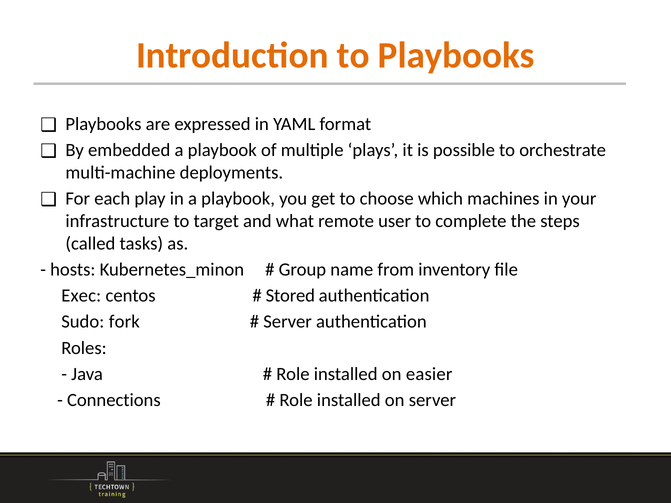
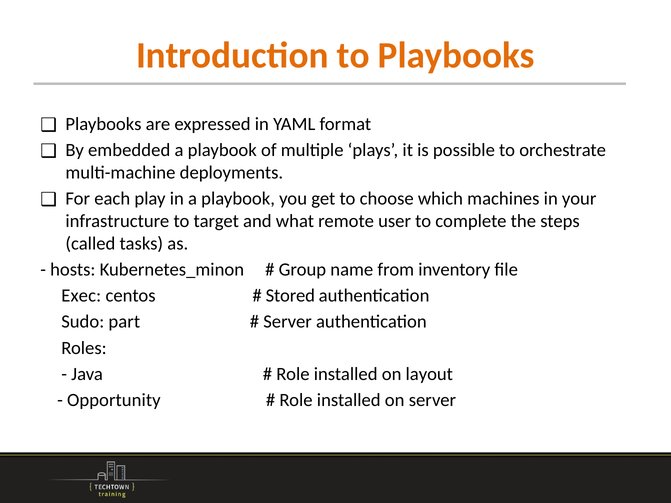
fork: fork -> part (124, 322)
easier: easier -> layout (429, 374)
Connections: Connections -> Opportunity (114, 400)
